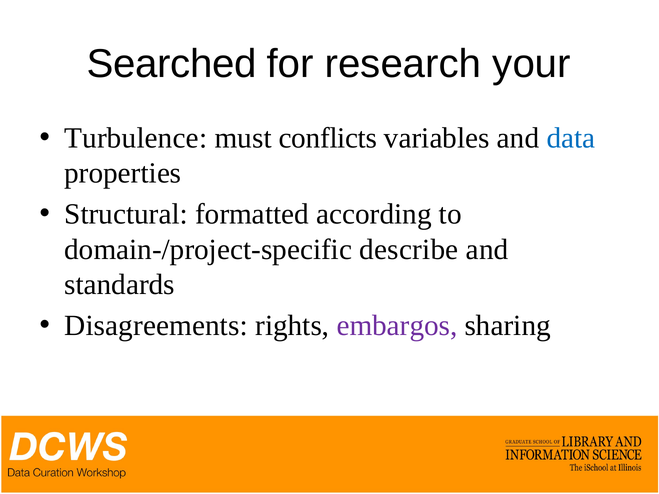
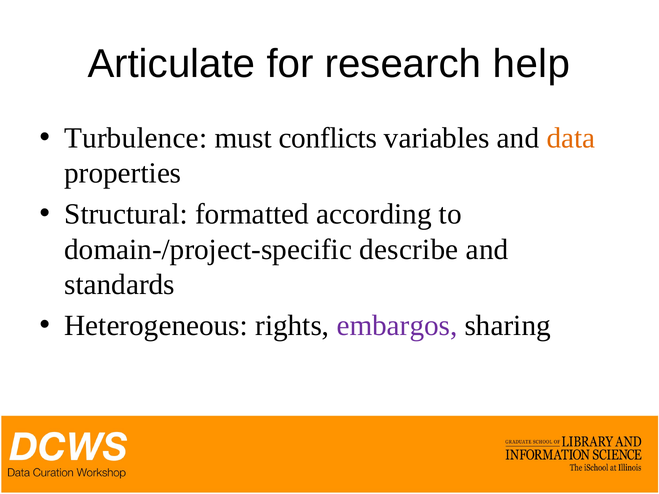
Searched: Searched -> Articulate (171, 64)
your: your -> help (531, 64)
data colour: blue -> orange (571, 138)
Disagreements: Disagreements -> Heterogeneous (156, 326)
